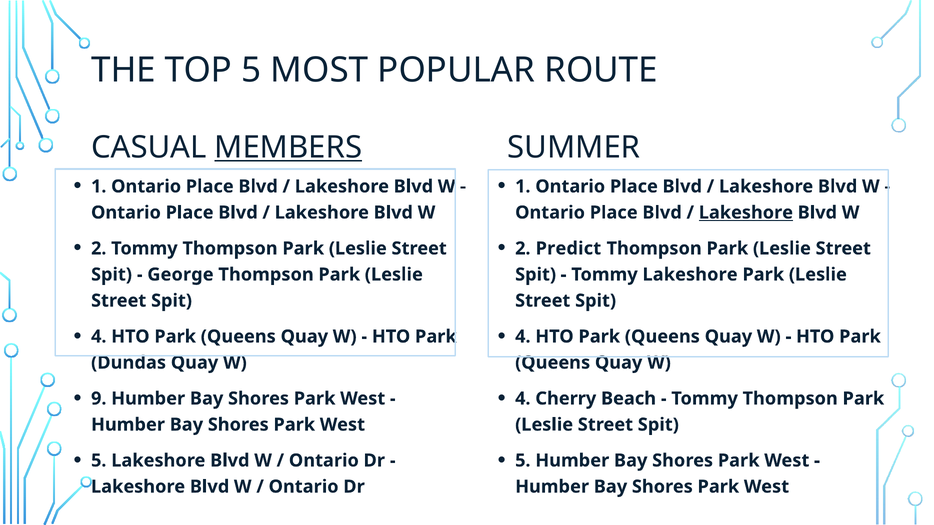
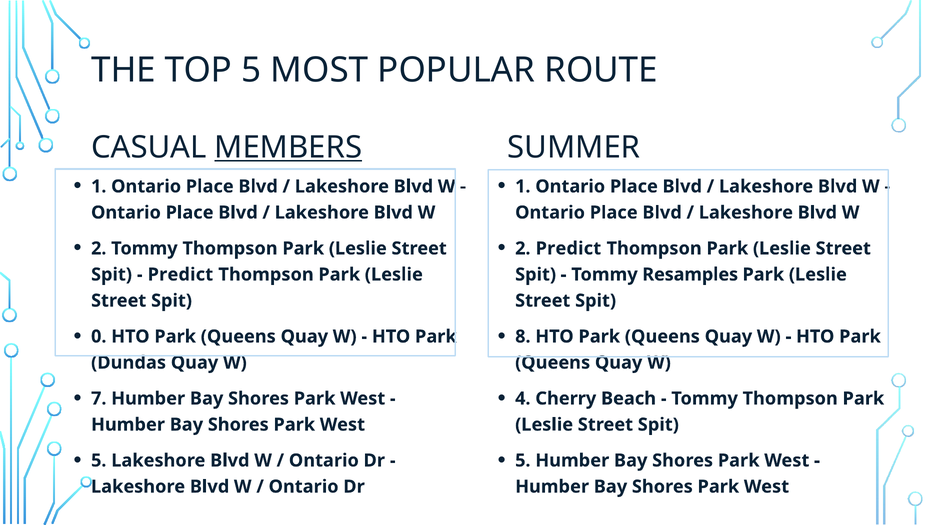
Lakeshore underline: present -> none (746, 213)
George: George -> Predict (180, 275)
Tommy Lakeshore: Lakeshore -> Resamples (690, 275)
4: 4 -> 0 (99, 337)
4: 4 -> 8 (523, 337)
9: 9 -> 7 (99, 399)
